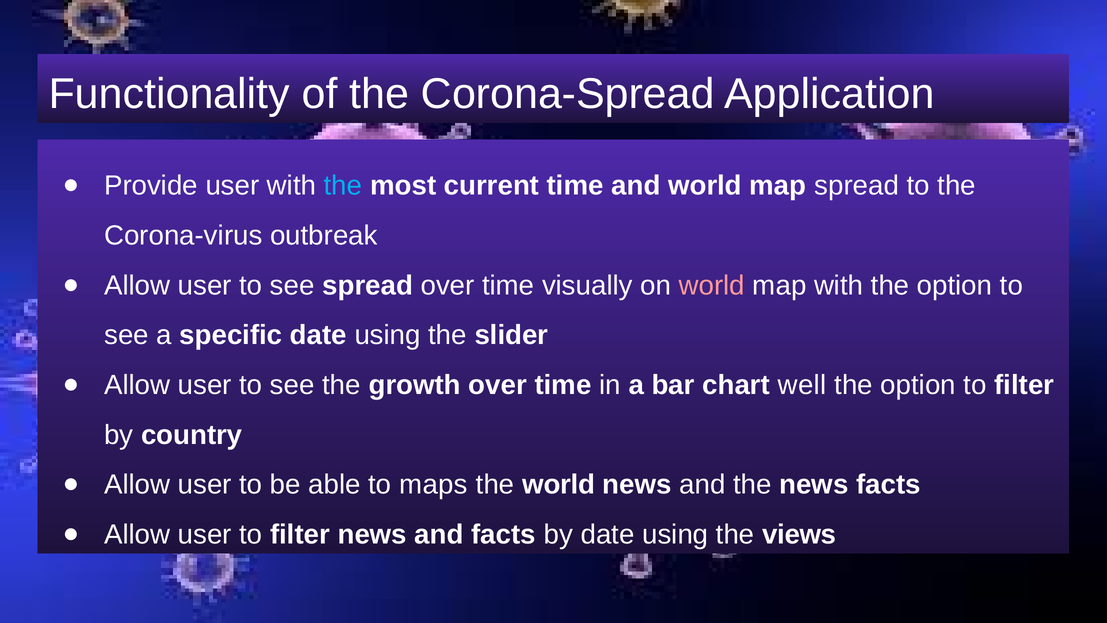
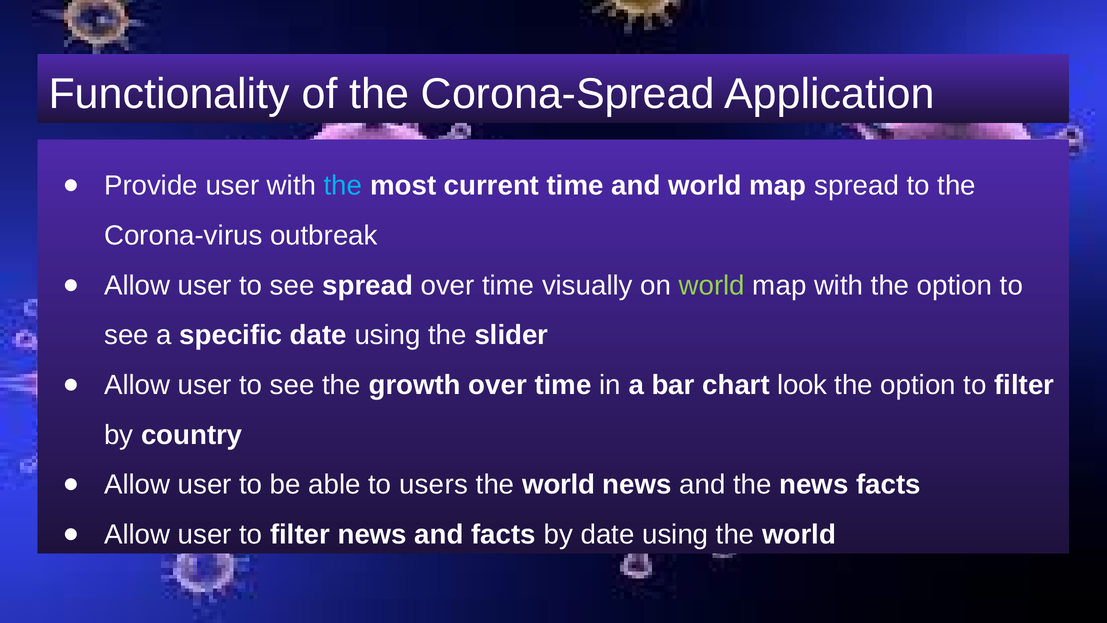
world colour: pink -> light green (712, 285)
well: well -> look (802, 385)
maps: maps -> users (433, 485)
using the views: views -> world (799, 534)
